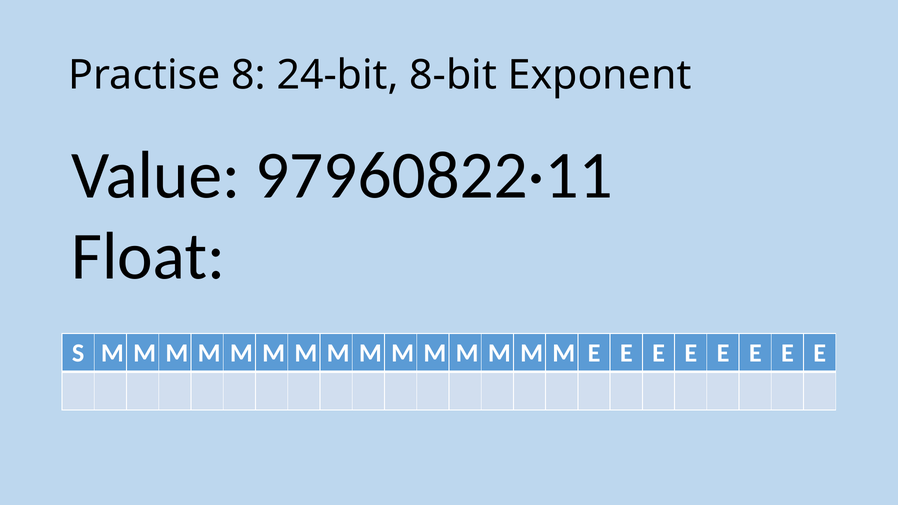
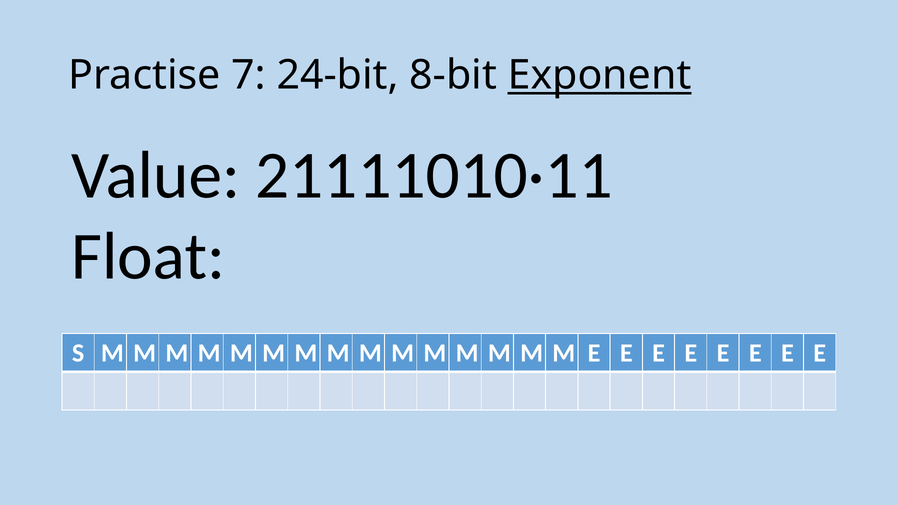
8: 8 -> 7 (249, 75)
Exponent underline: none -> present (600, 75)
97960822·11: 97960822·11 -> 21111010·11 (434, 176)
